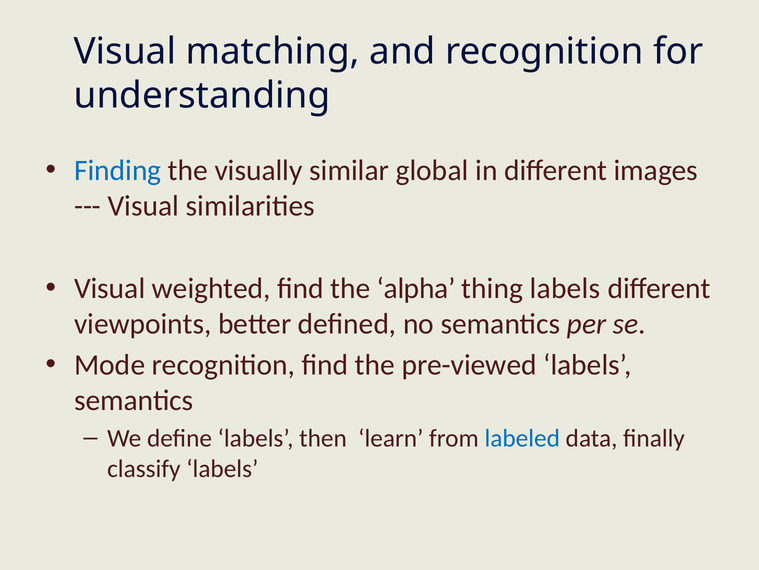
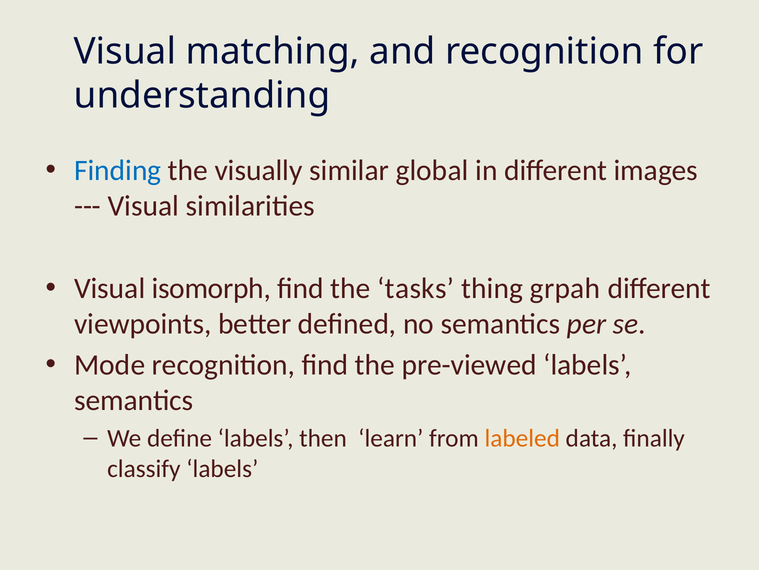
weighted: weighted -> isomorph (211, 288)
alpha: alpha -> tasks (416, 288)
thing labels: labels -> grpah (565, 288)
labeled colour: blue -> orange (522, 438)
